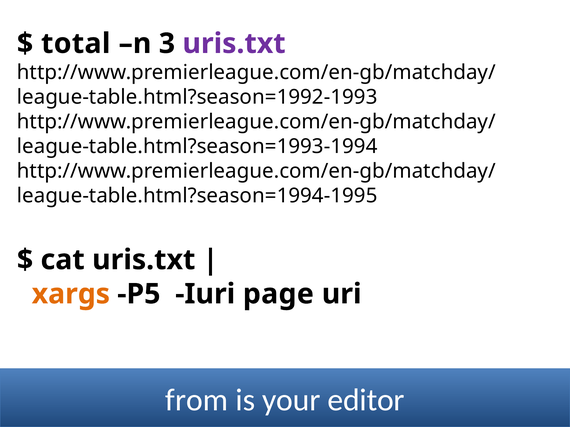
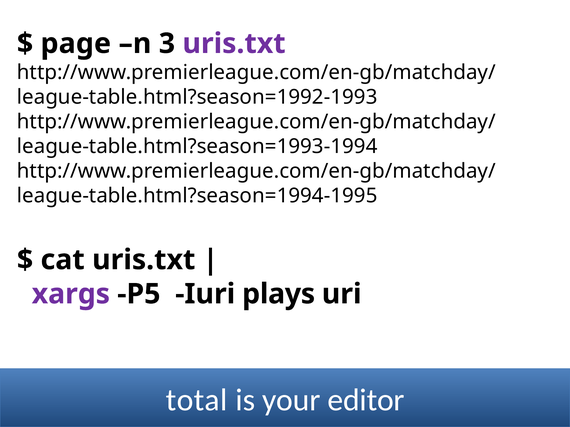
total: total -> page (76, 44)
xargs colour: orange -> purple (71, 294)
page: page -> plays (279, 294)
from: from -> total (197, 400)
